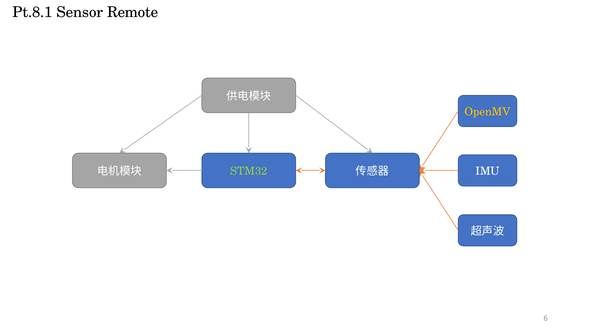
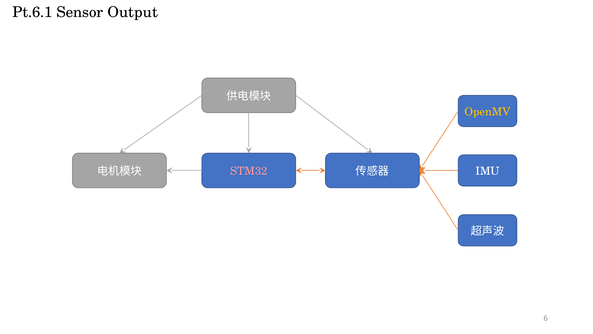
Pt.8.1: Pt.8.1 -> Pt.6.1 (32, 12)
Remote: Remote -> Output (133, 12)
STM32 colour: light green -> pink (249, 171)
